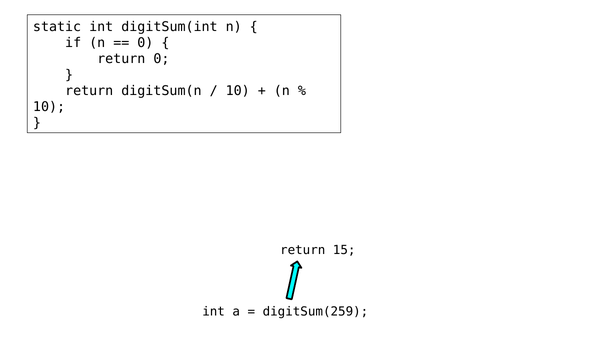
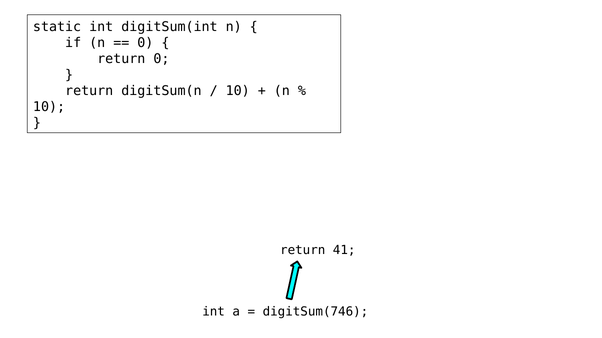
15: 15 -> 41 (344, 251)
digitSum(259: digitSum(259 -> digitSum(746 (315, 312)
